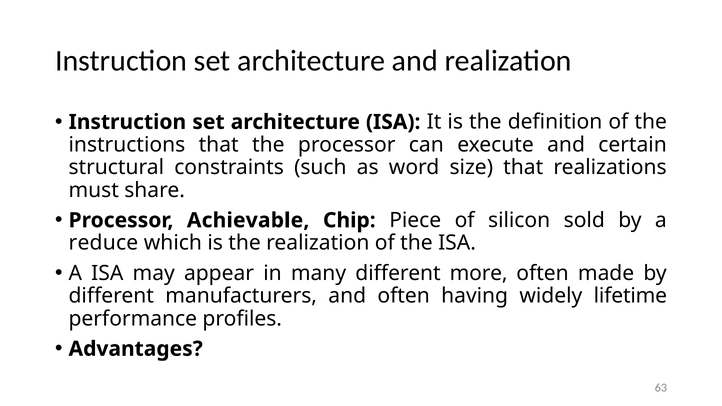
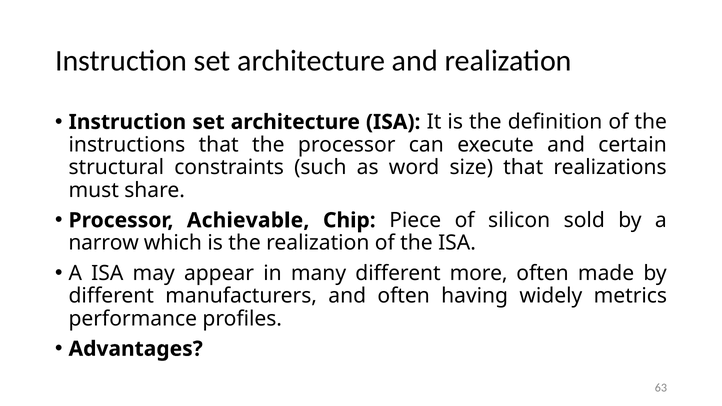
reduce: reduce -> narrow (104, 243)
lifetime: lifetime -> metrics (630, 296)
